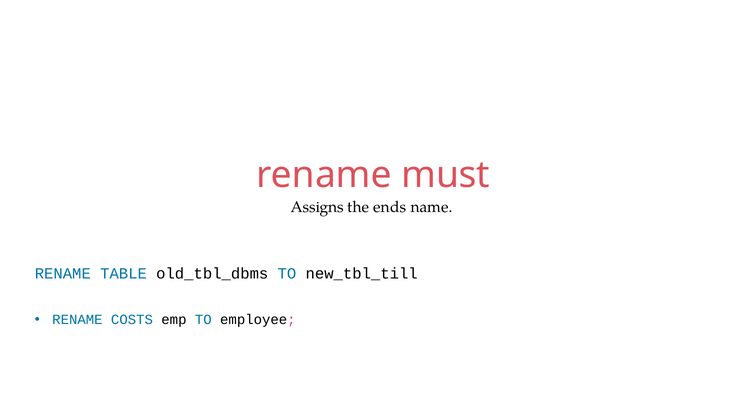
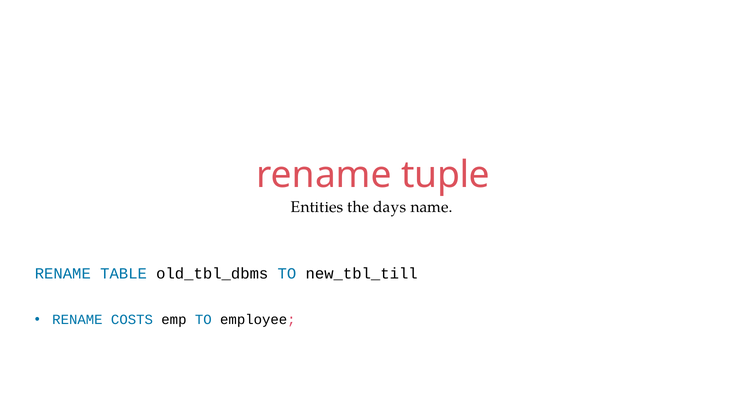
must: must -> tuple (446, 175)
Assigns: Assigns -> Entities (317, 207)
ends: ends -> days (390, 207)
